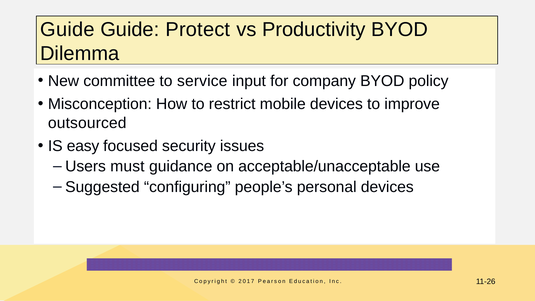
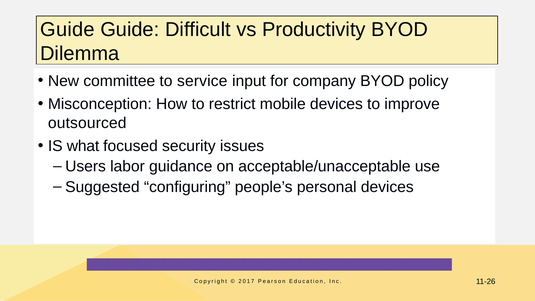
Protect: Protect -> Difficult (198, 29)
easy: easy -> what (83, 146)
must: must -> labor (128, 166)
